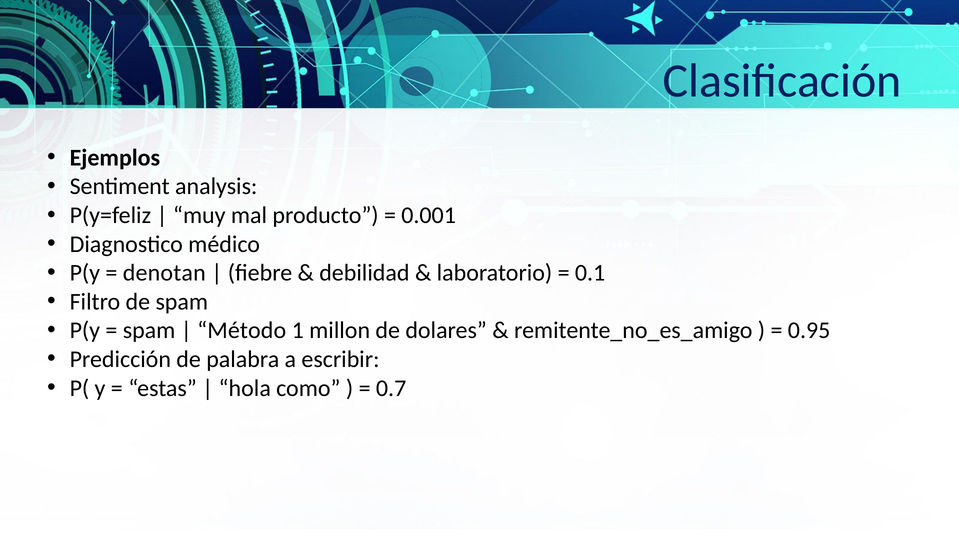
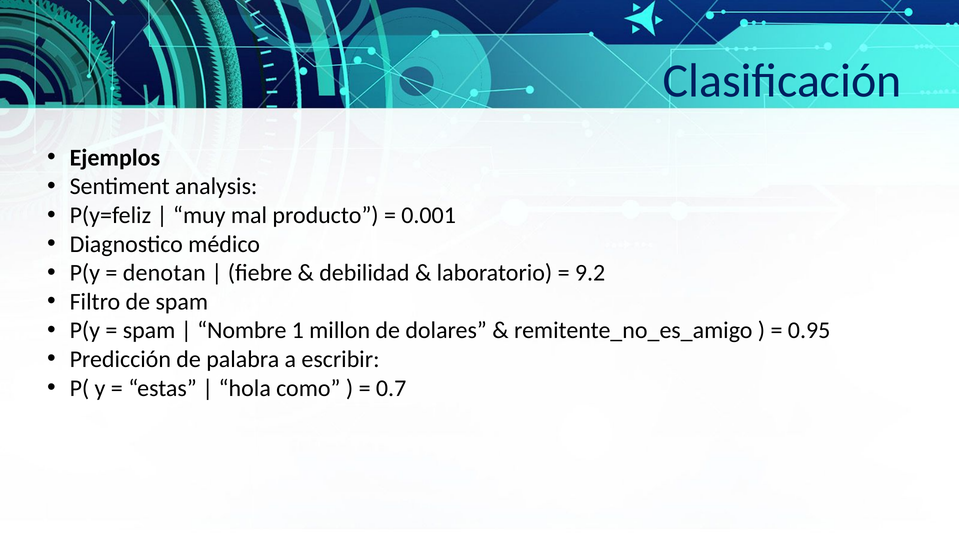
0.1: 0.1 -> 9.2 (590, 273)
Método: Método -> Nombre (242, 330)
